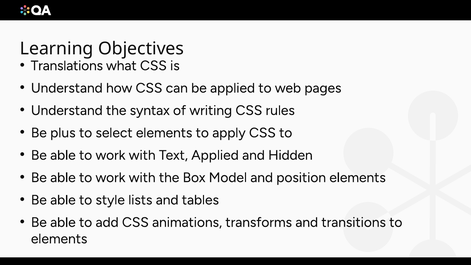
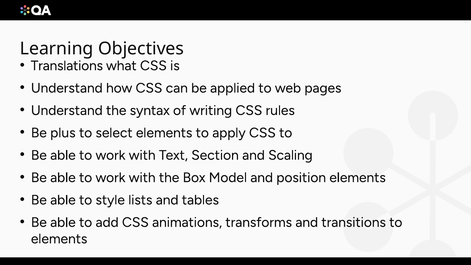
Text Applied: Applied -> Section (215, 155)
Hidden: Hidden -> Scaling (290, 155)
